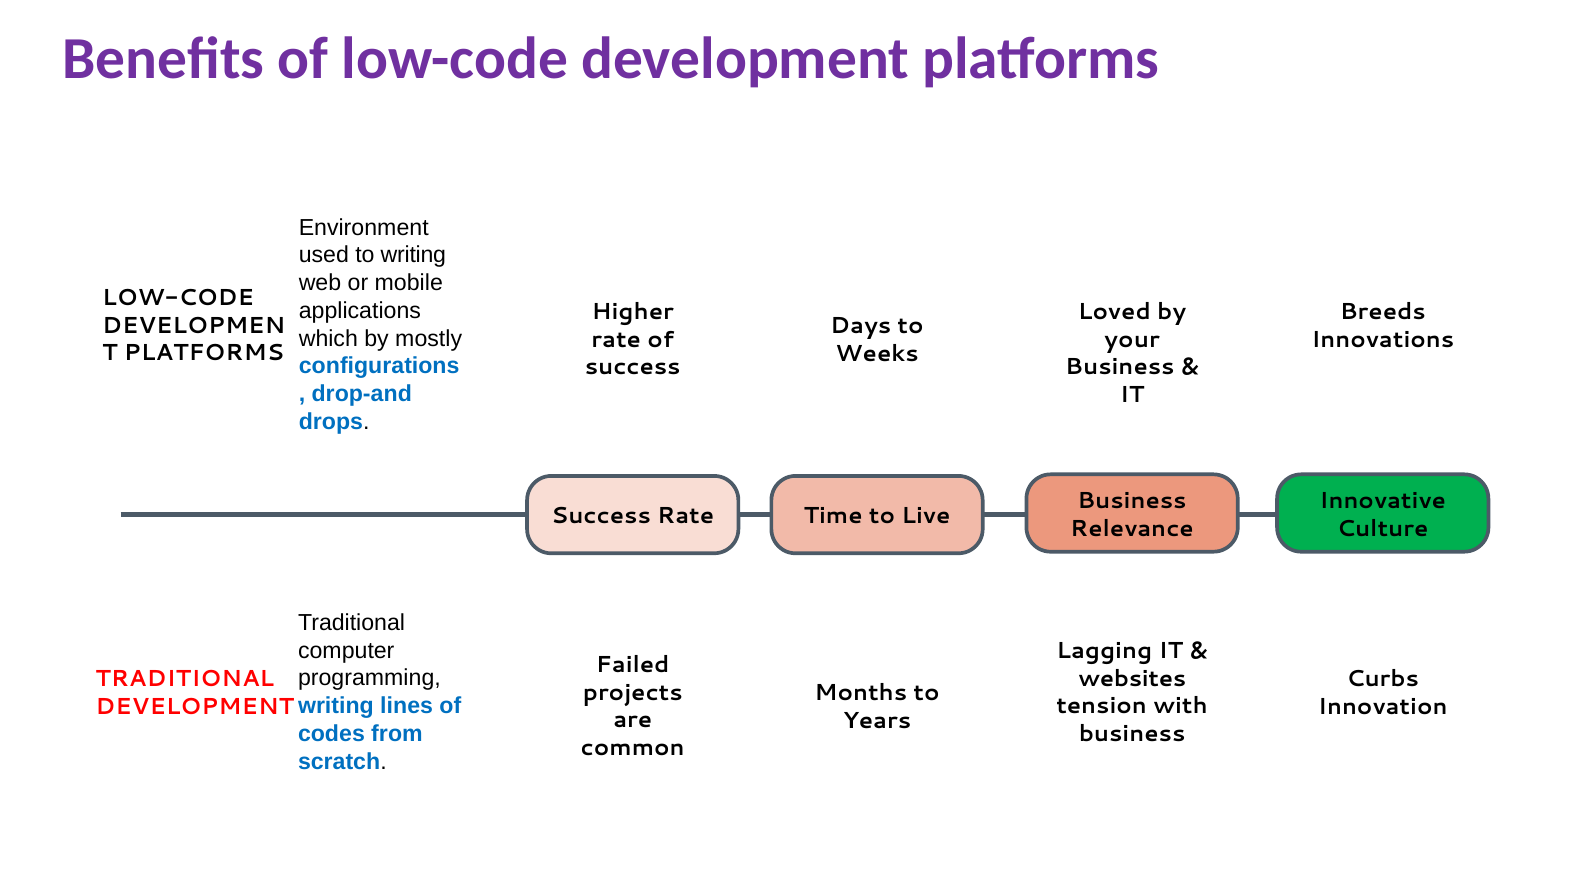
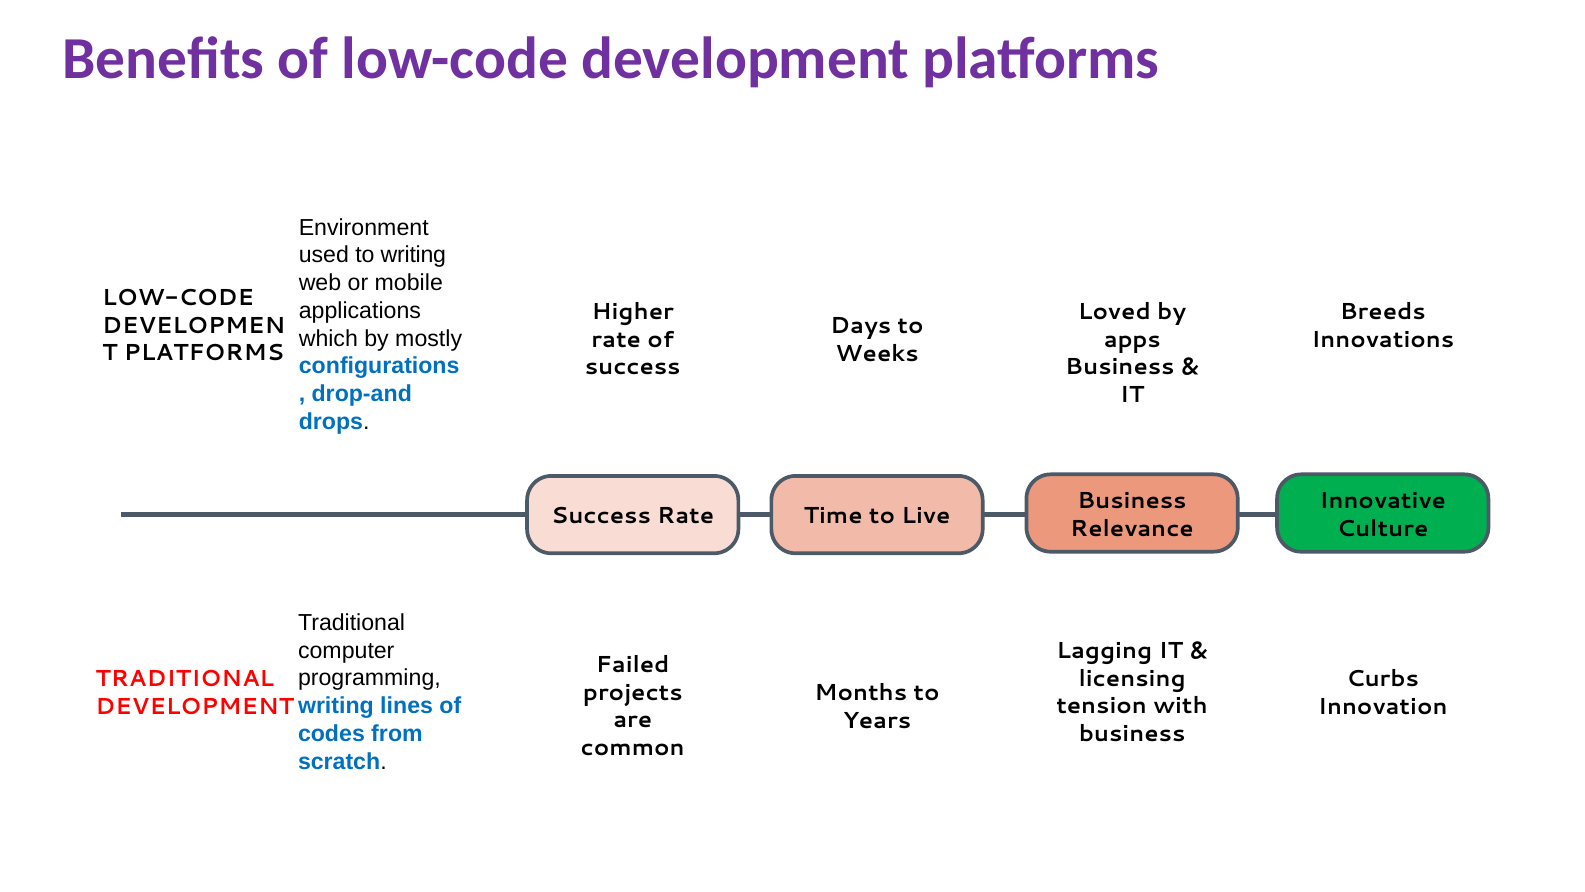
your: your -> apps (1132, 339)
websites: websites -> licensing (1132, 678)
